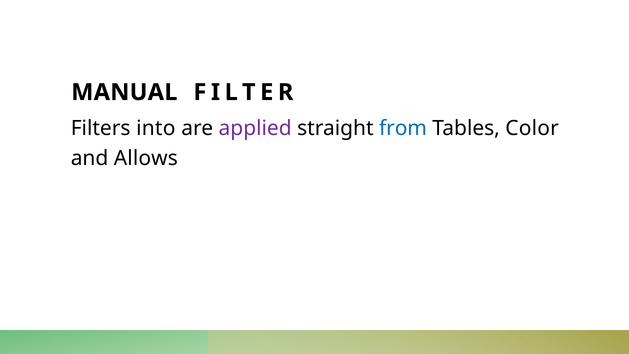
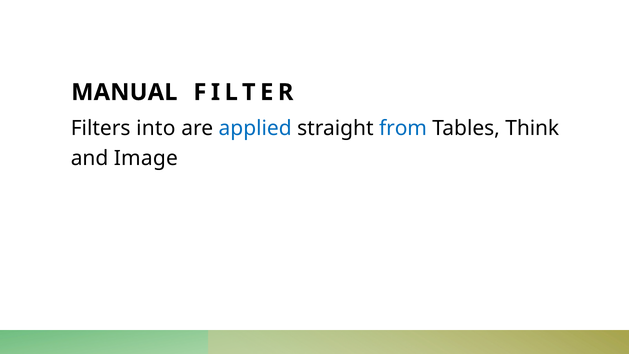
applied colour: purple -> blue (255, 128)
Color: Color -> Think (532, 128)
Allows: Allows -> Image (146, 158)
